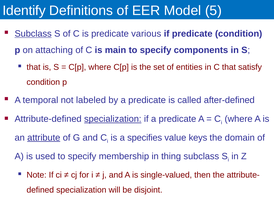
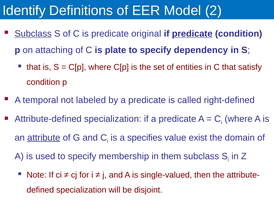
5: 5 -> 2 (213, 11)
various: various -> original (146, 34)
predicate underline: none -> present (192, 34)
main: main -> plate (116, 50)
components: components -> dependency (201, 50)
after-defined: after-defined -> right-defined (229, 100)
specialization underline: present -> none (113, 119)
keys: keys -> exist (198, 138)
thing: thing -> them (171, 157)
